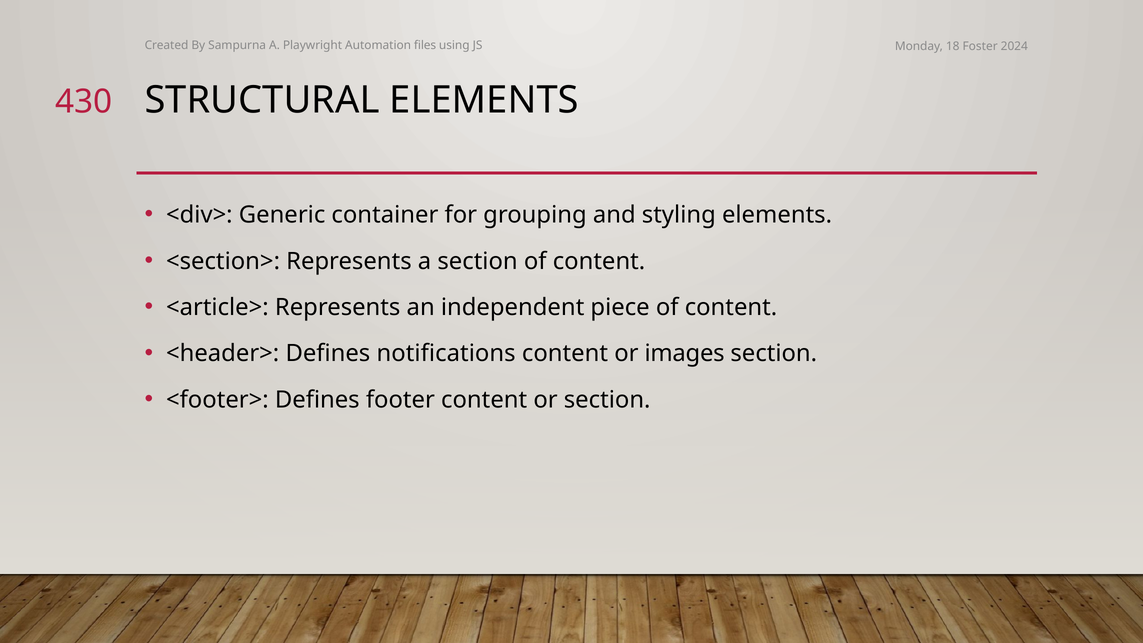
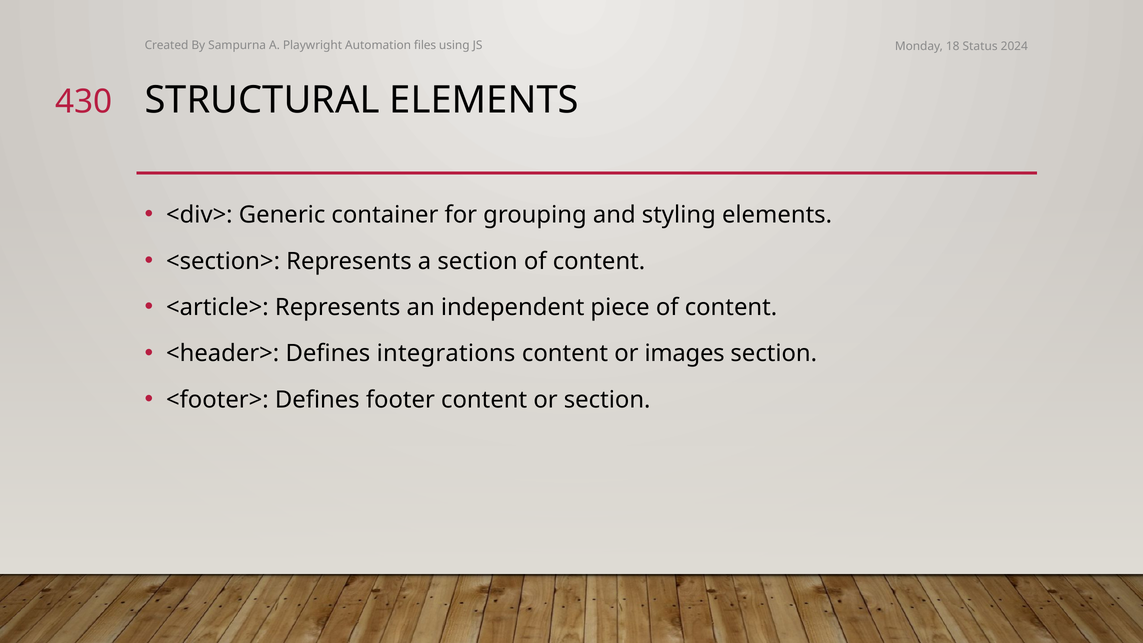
Foster: Foster -> Status (980, 46)
notifications: notifications -> integrations (446, 354)
